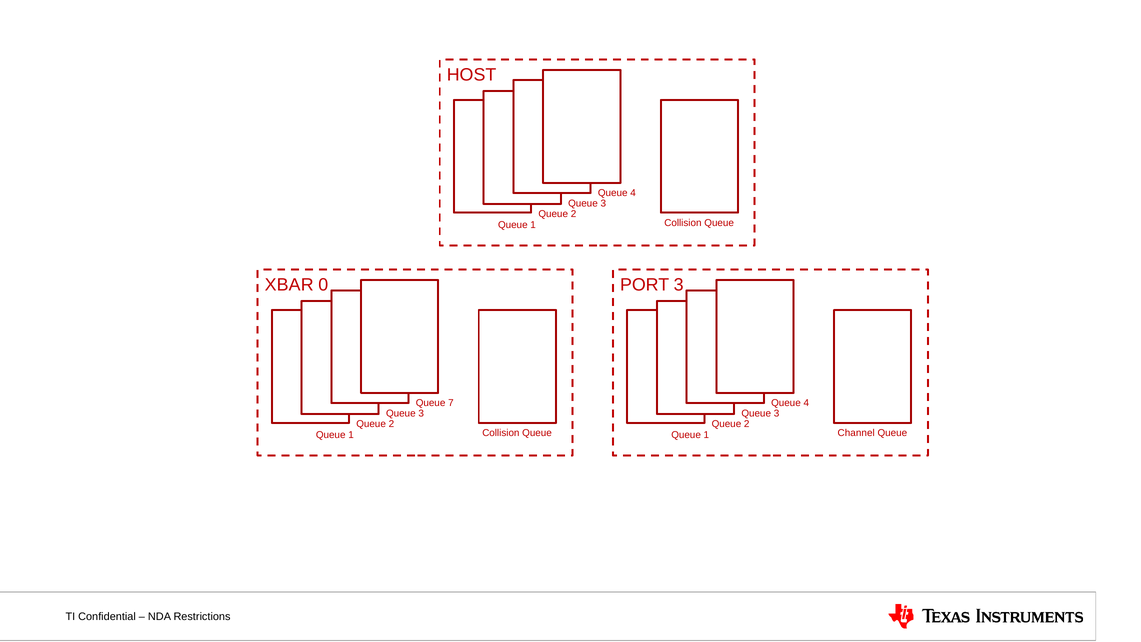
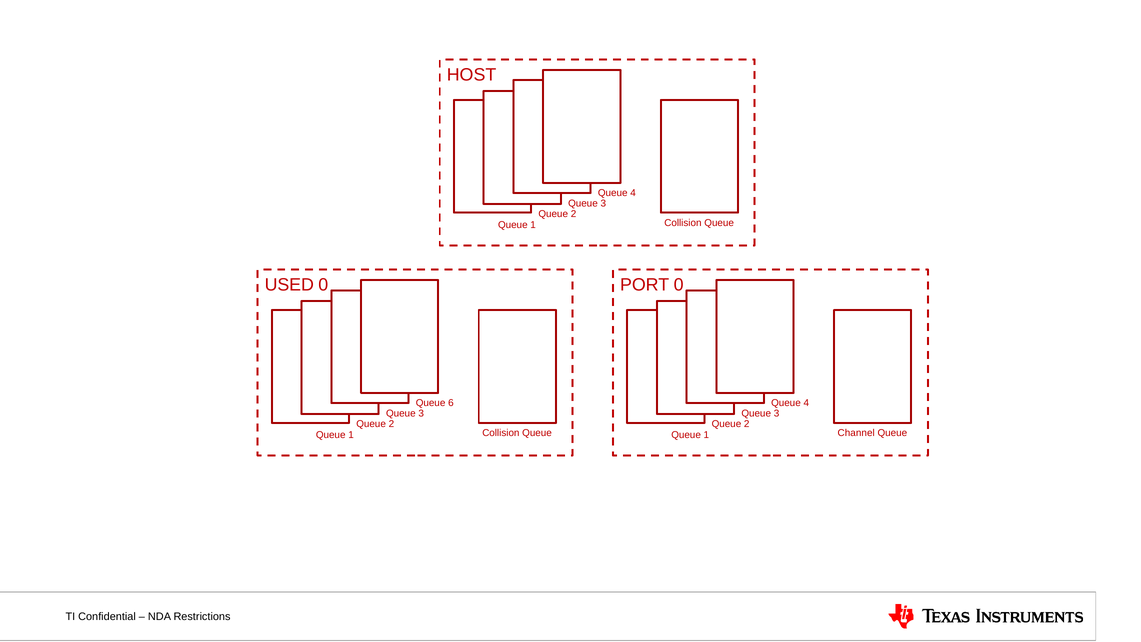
XBAR: XBAR -> USED (289, 285)
PORT 3: 3 -> 0 (679, 285)
7: 7 -> 6 (451, 403)
